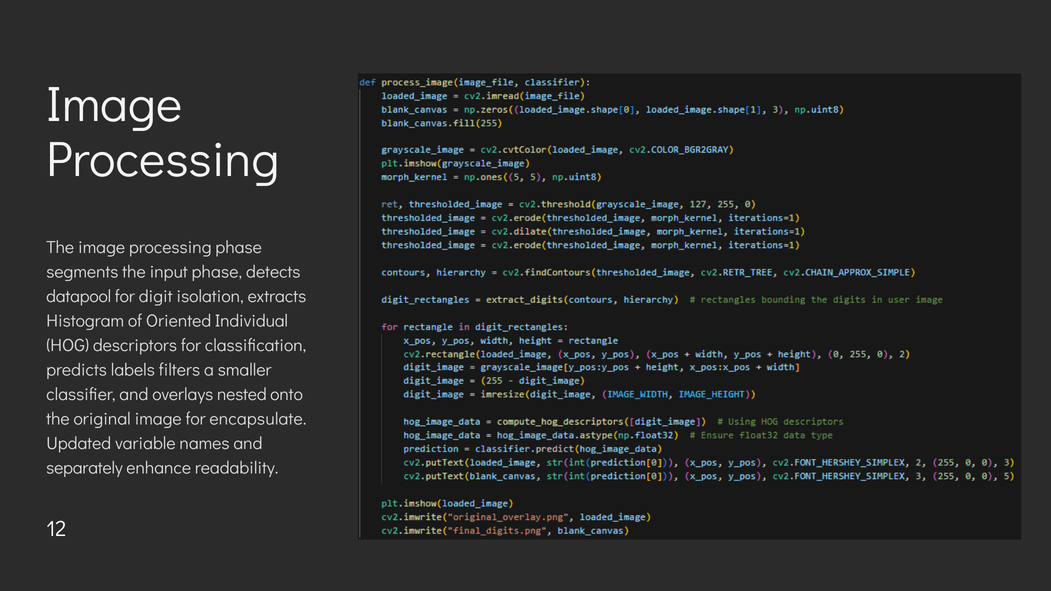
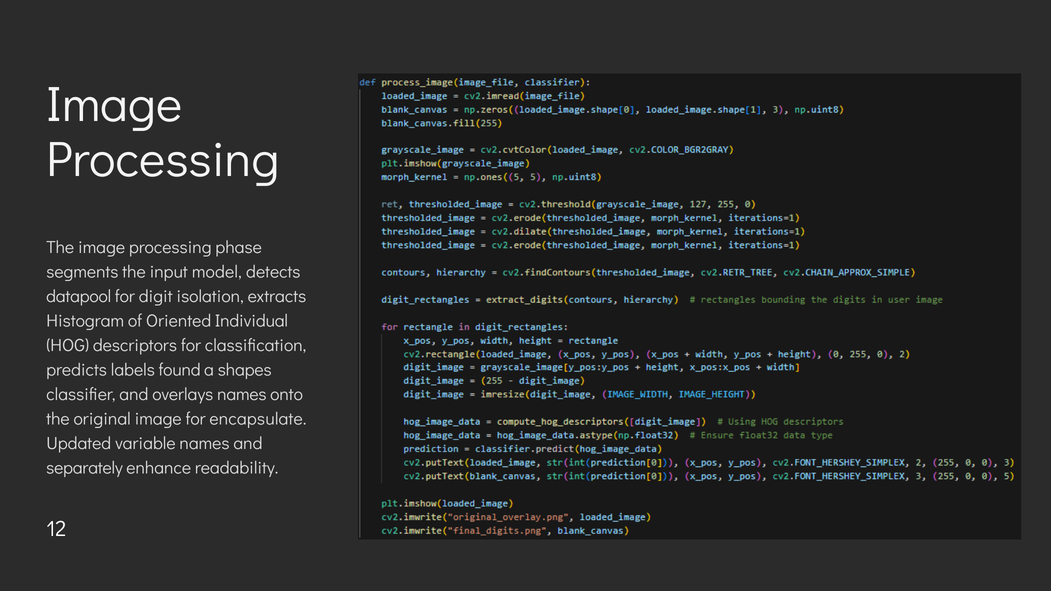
input phase: phase -> model (217, 272)
filters: filters -> found (180, 370)
smaller: smaller -> shapes (245, 370)
overlays nested: nested -> names (242, 394)
